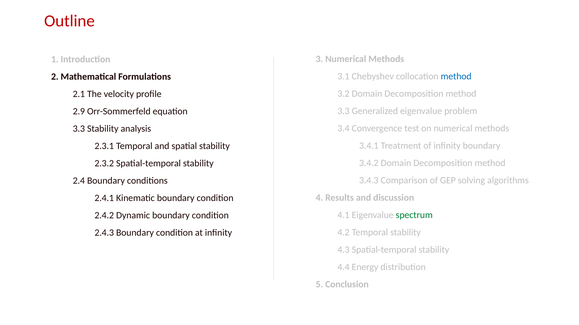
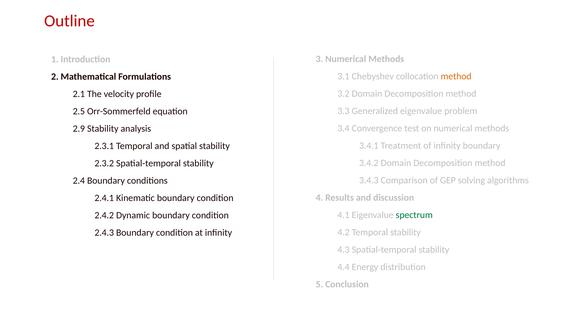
method colour: blue -> orange (456, 77)
2.9: 2.9 -> 2.5 (79, 112)
3.3: 3.3 -> 2.9 (79, 129)
